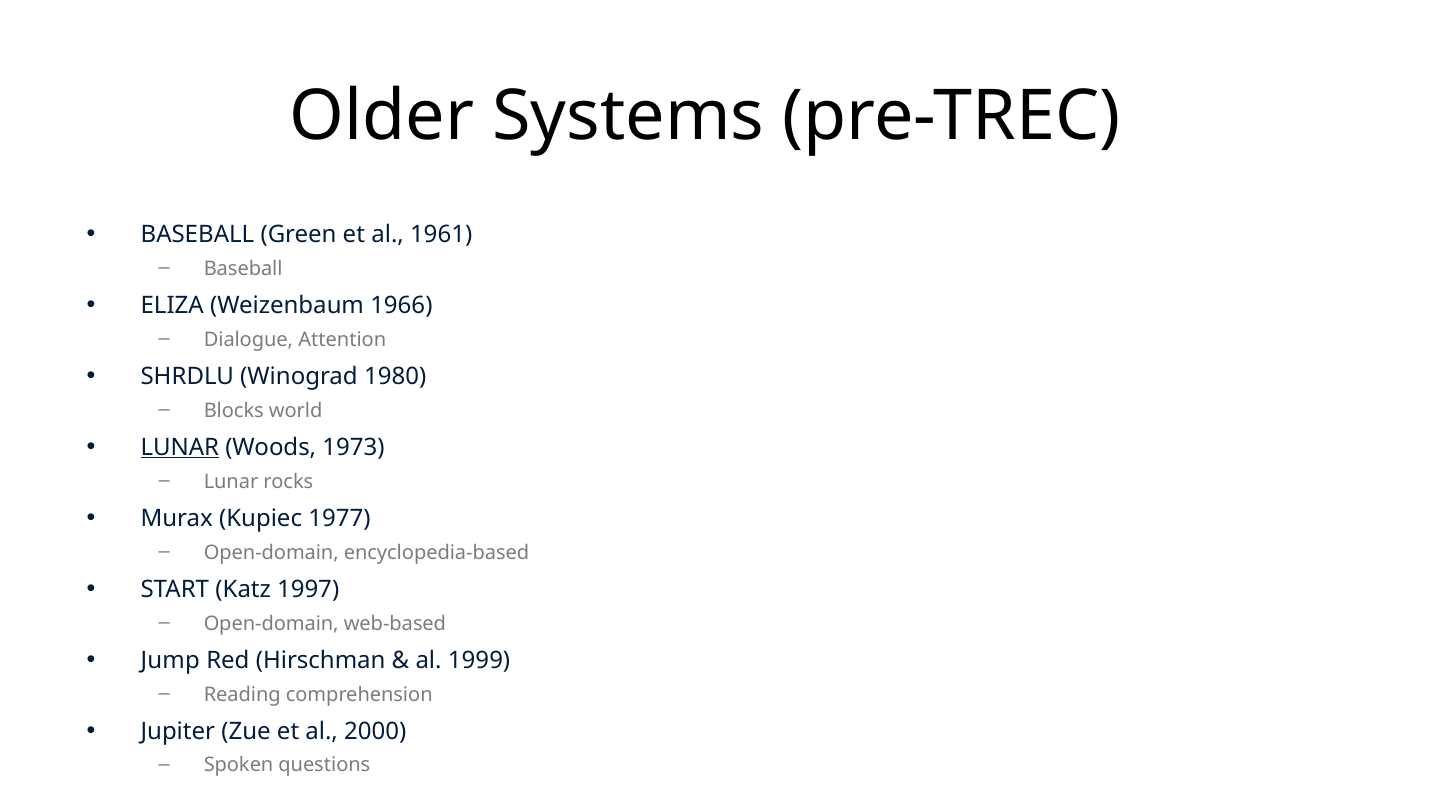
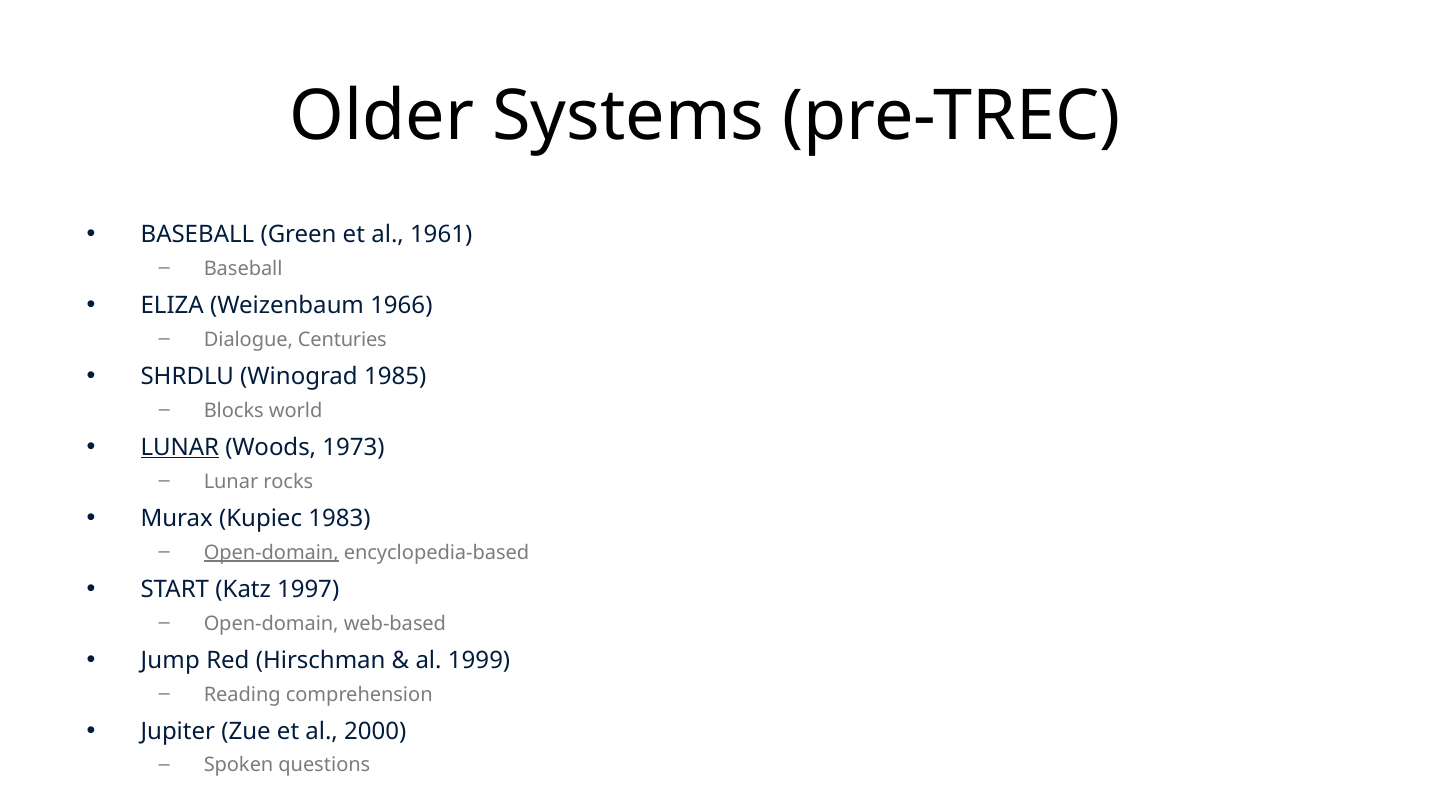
Attention: Attention -> Centuries (342, 339)
1980: 1980 -> 1985 (395, 376)
1977: 1977 -> 1983 (339, 518)
Open-domain underline: none -> present (271, 552)
